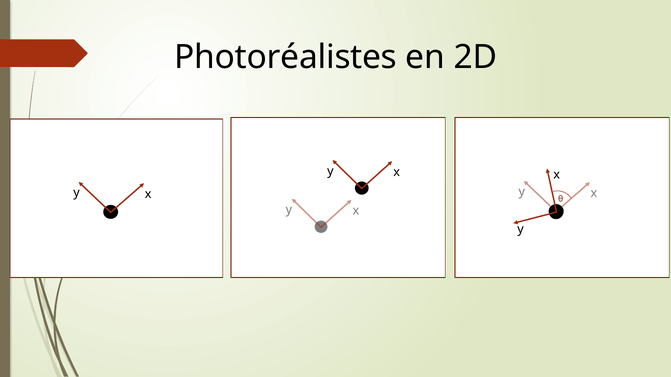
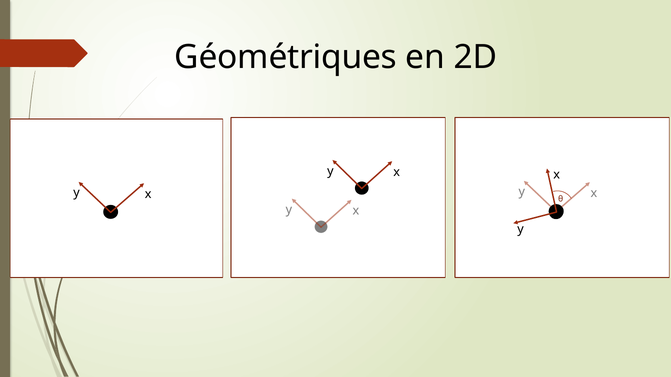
Photoréalistes: Photoréalistes -> Géométriques (286, 57)
